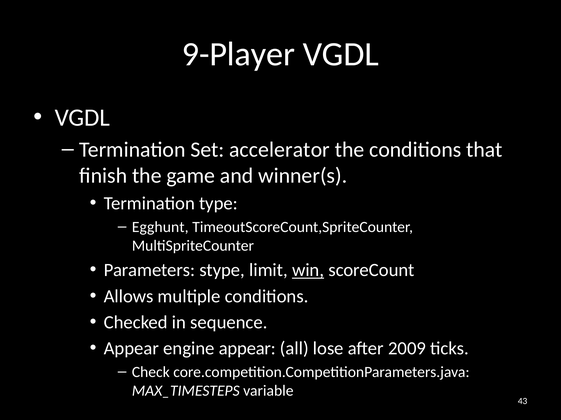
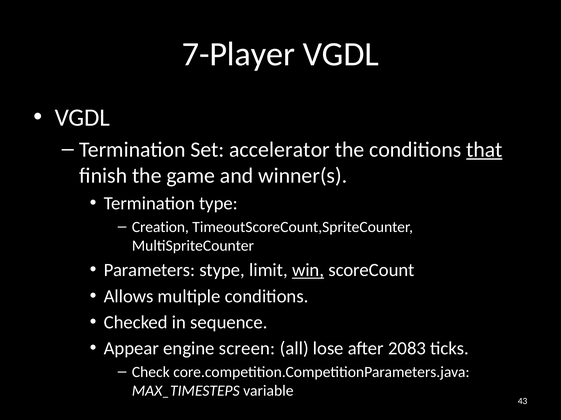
9-Player: 9-Player -> 7-Player (238, 54)
that underline: none -> present (484, 150)
Egghunt: Egghunt -> Creation (160, 227)
engine appear: appear -> screen (247, 349)
2009: 2009 -> 2083 (407, 349)
